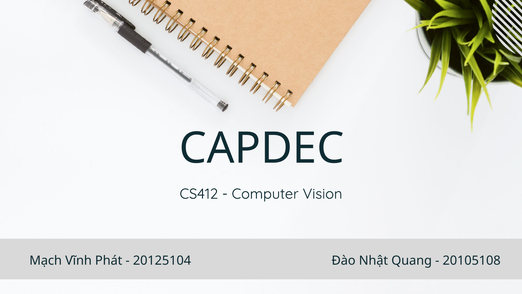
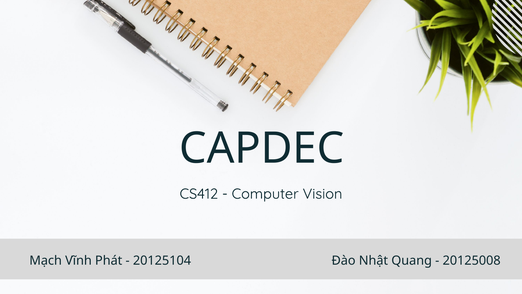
20105108: 20105108 -> 20125008 (472, 260)
